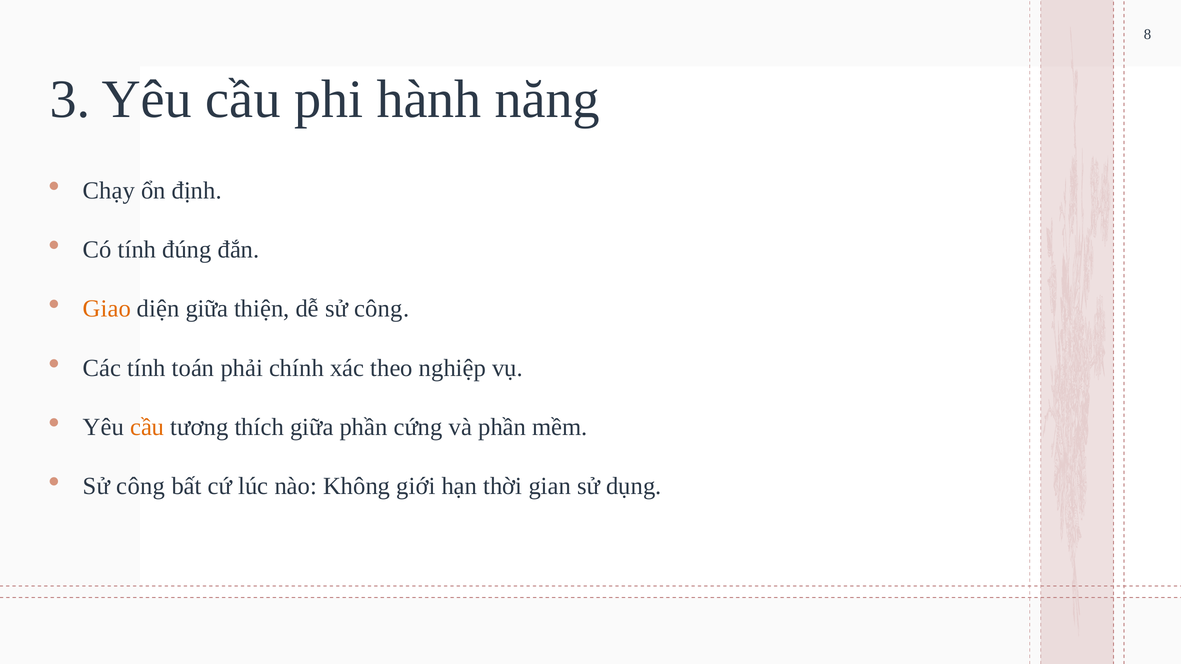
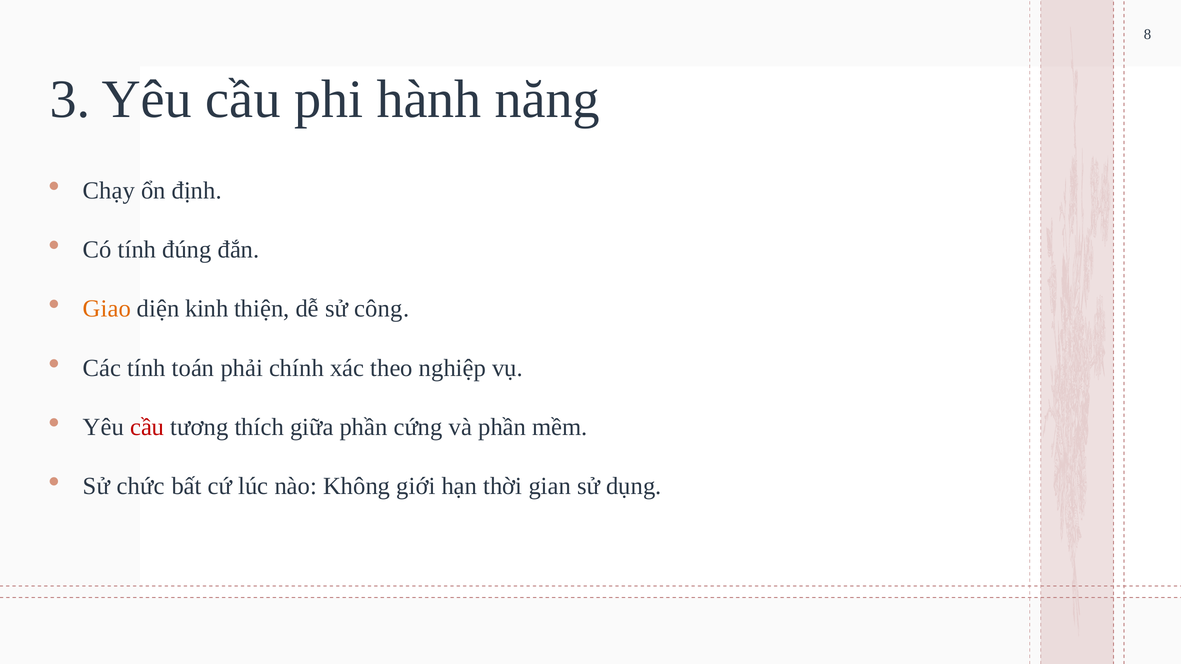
diện giữa: giữa -> kinh (207, 309)
cầu colour: orange -> red (147, 427)
công: công -> chức (141, 486)
